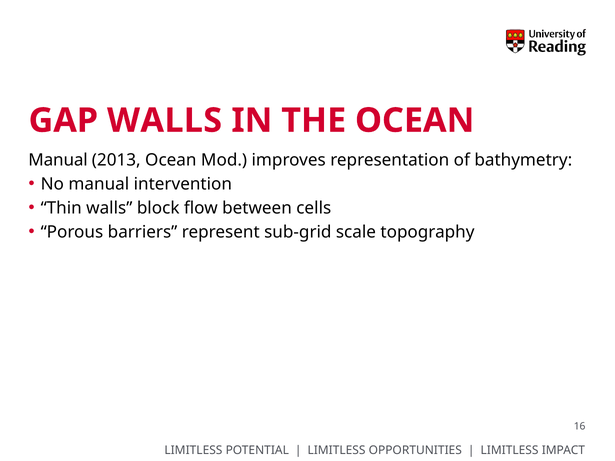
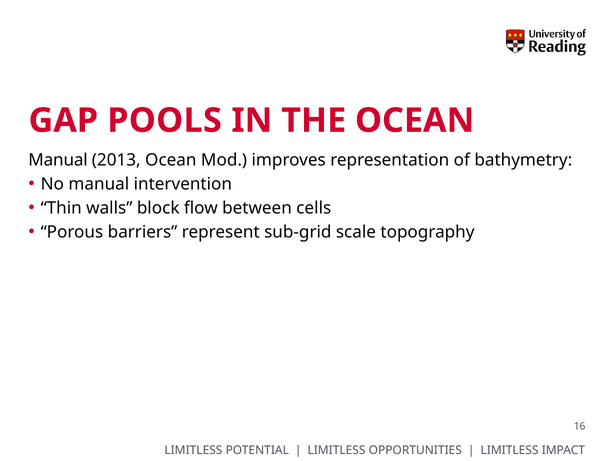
GAP WALLS: WALLS -> POOLS (165, 121)
